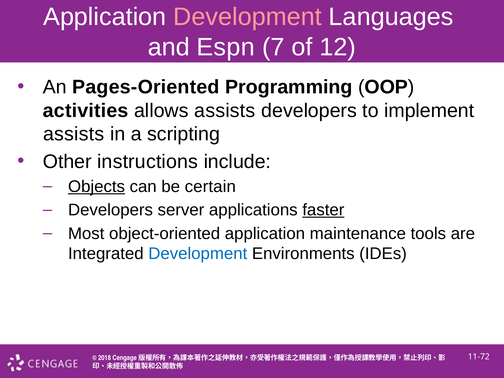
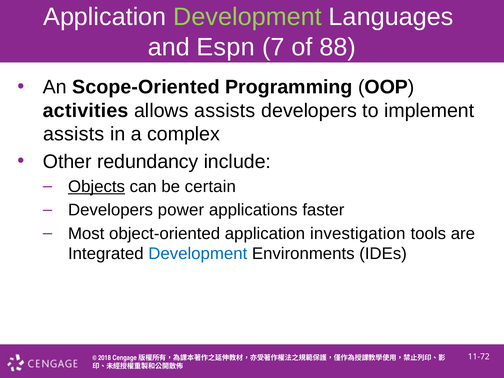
Development colour: pink -> light green (248, 17)
12: 12 -> 88 (338, 47)
Pages-Oriented: Pages-Oriented -> Scope-Oriented (146, 87)
scripting: scripting -> complex (184, 134)
instructions: instructions -> redundancy (148, 162)
server: server -> power (181, 210)
faster underline: present -> none (323, 210)
maintenance: maintenance -> investigation (358, 234)
